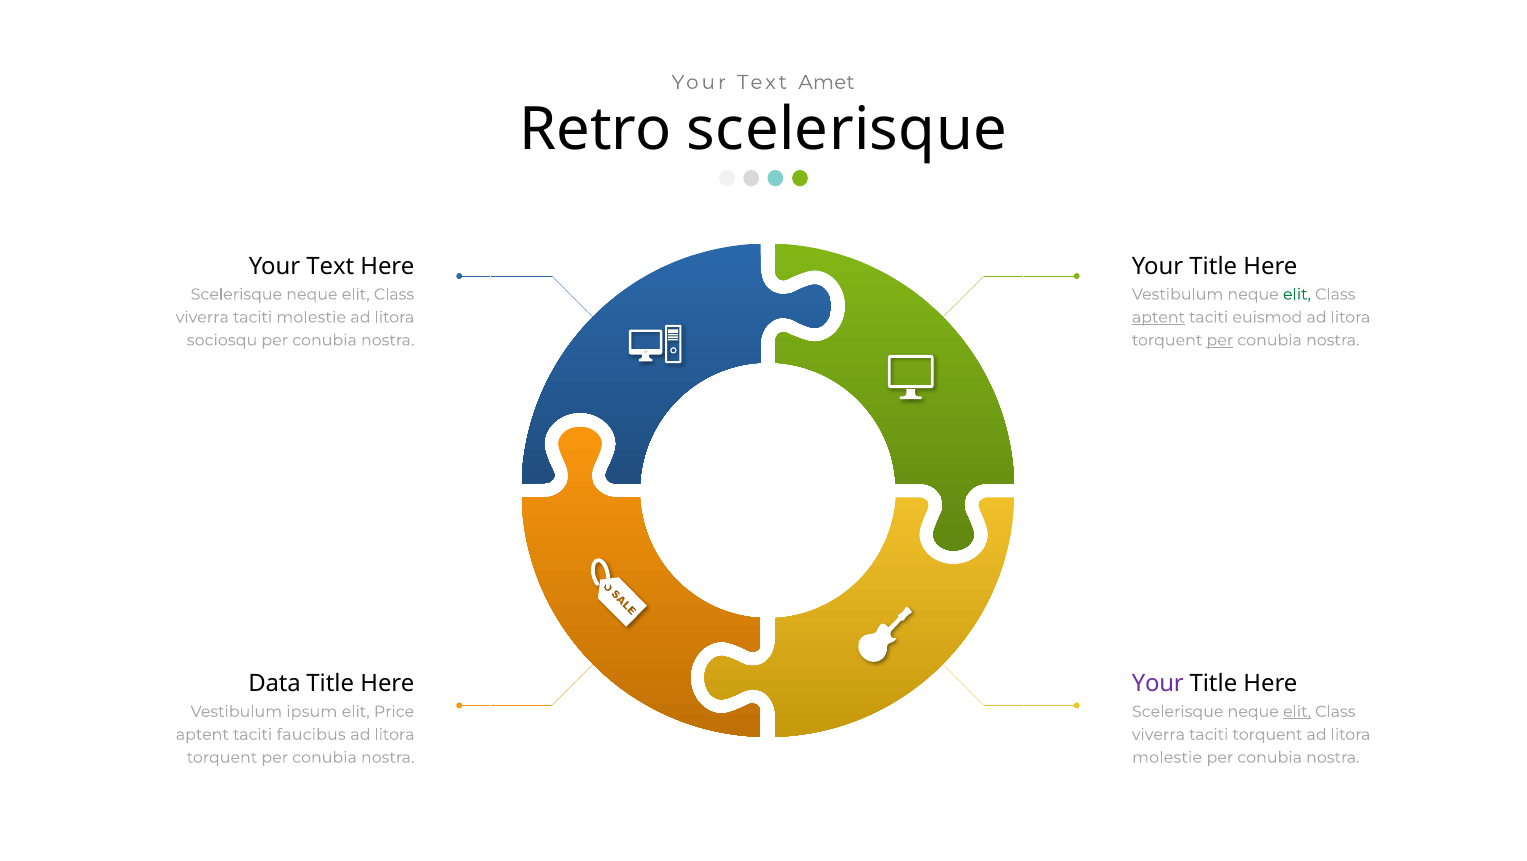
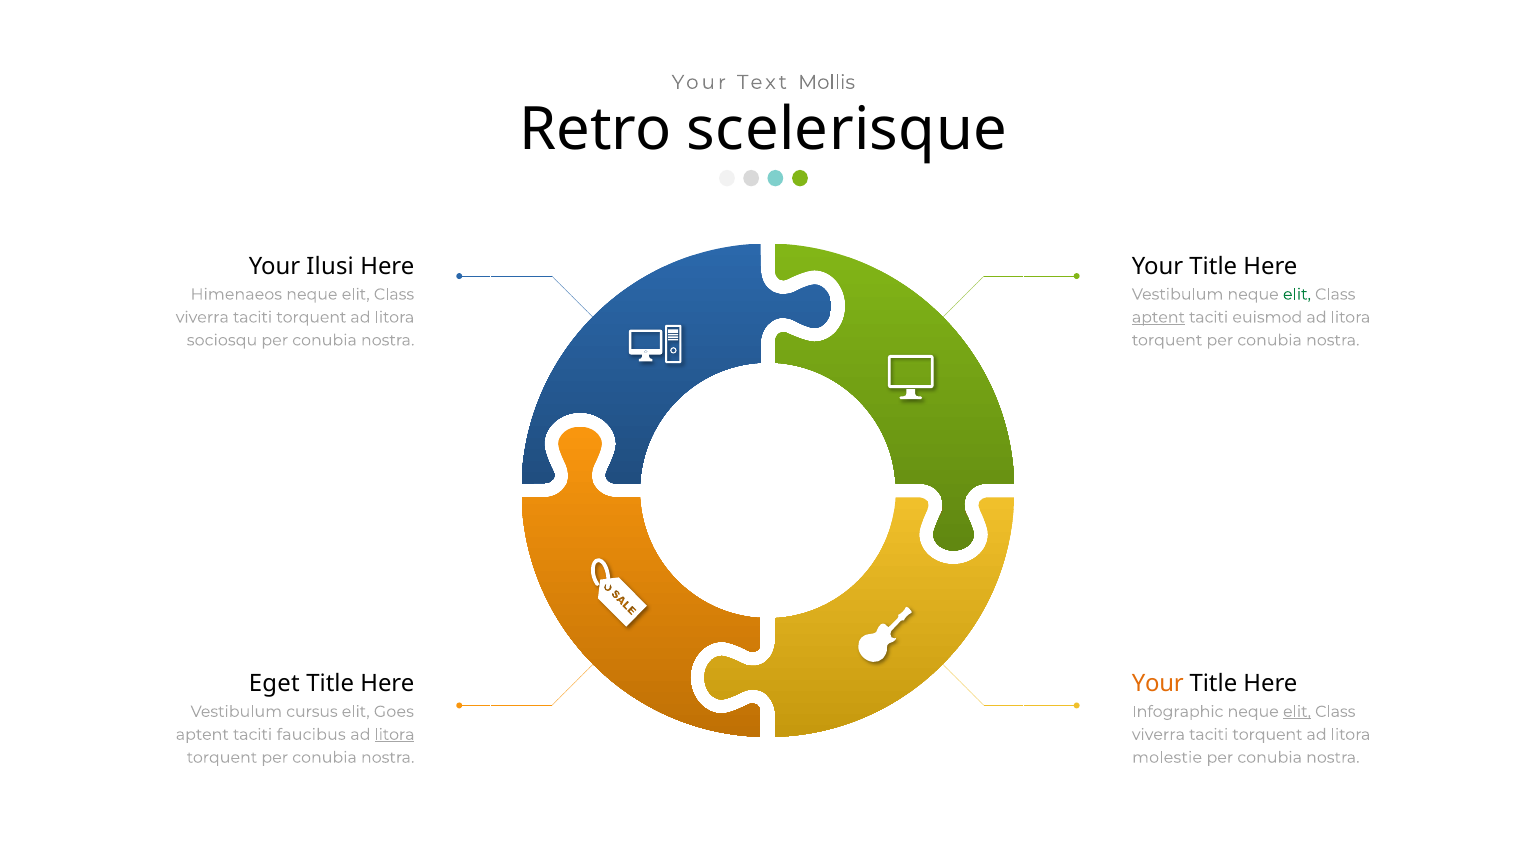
Amet: Amet -> Mollis (827, 82)
Text: Text -> Ilusi (330, 266)
Scelerisque: Scelerisque -> Himenaeos (236, 294)
molestie: molestie -> torquent (311, 317)
per underline: present -> none (1220, 340)
Data: Data -> Eget (274, 683)
Your colour: purple -> orange (1158, 683)
ipsum: ipsum -> cursus (312, 711)
Price: Price -> Goes (394, 711)
Scelerisque: Scelerisque -> Infographic (1178, 711)
litora underline: none -> present (395, 734)
